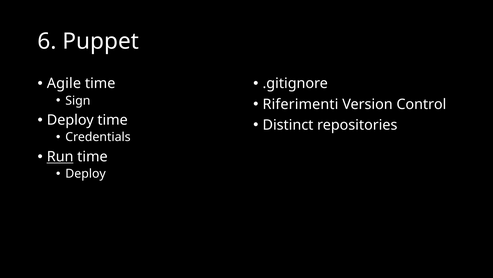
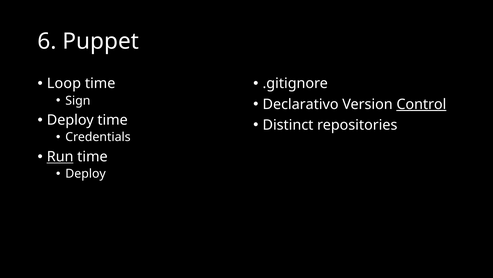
Agile: Agile -> Loop (64, 83)
Riferimenti: Riferimenti -> Declarativo (301, 104)
Control underline: none -> present (421, 104)
